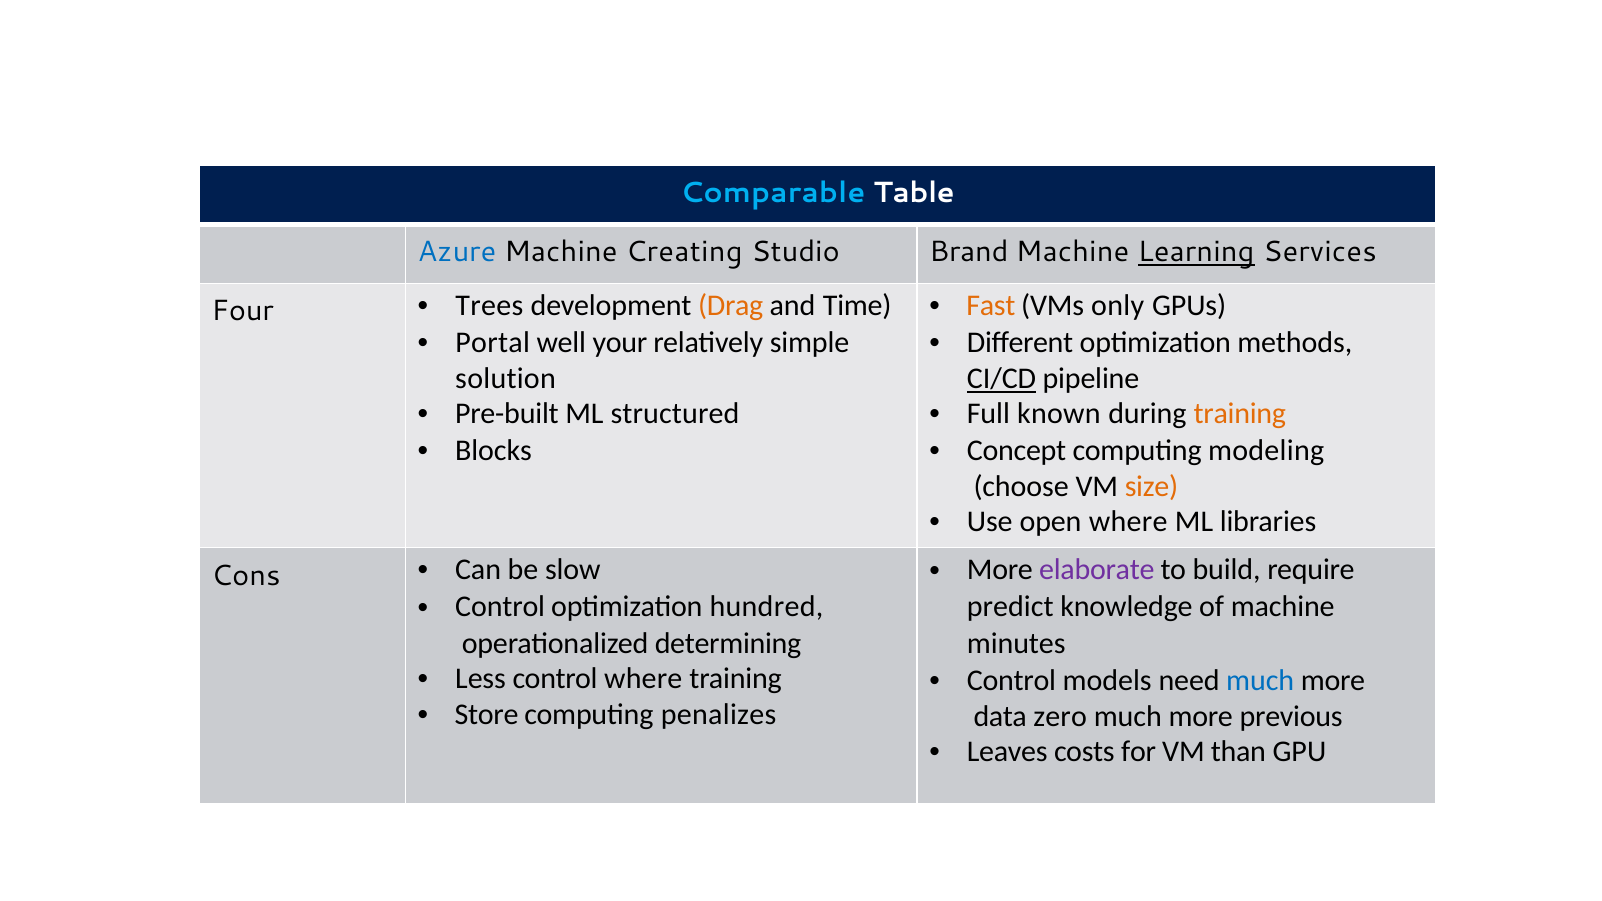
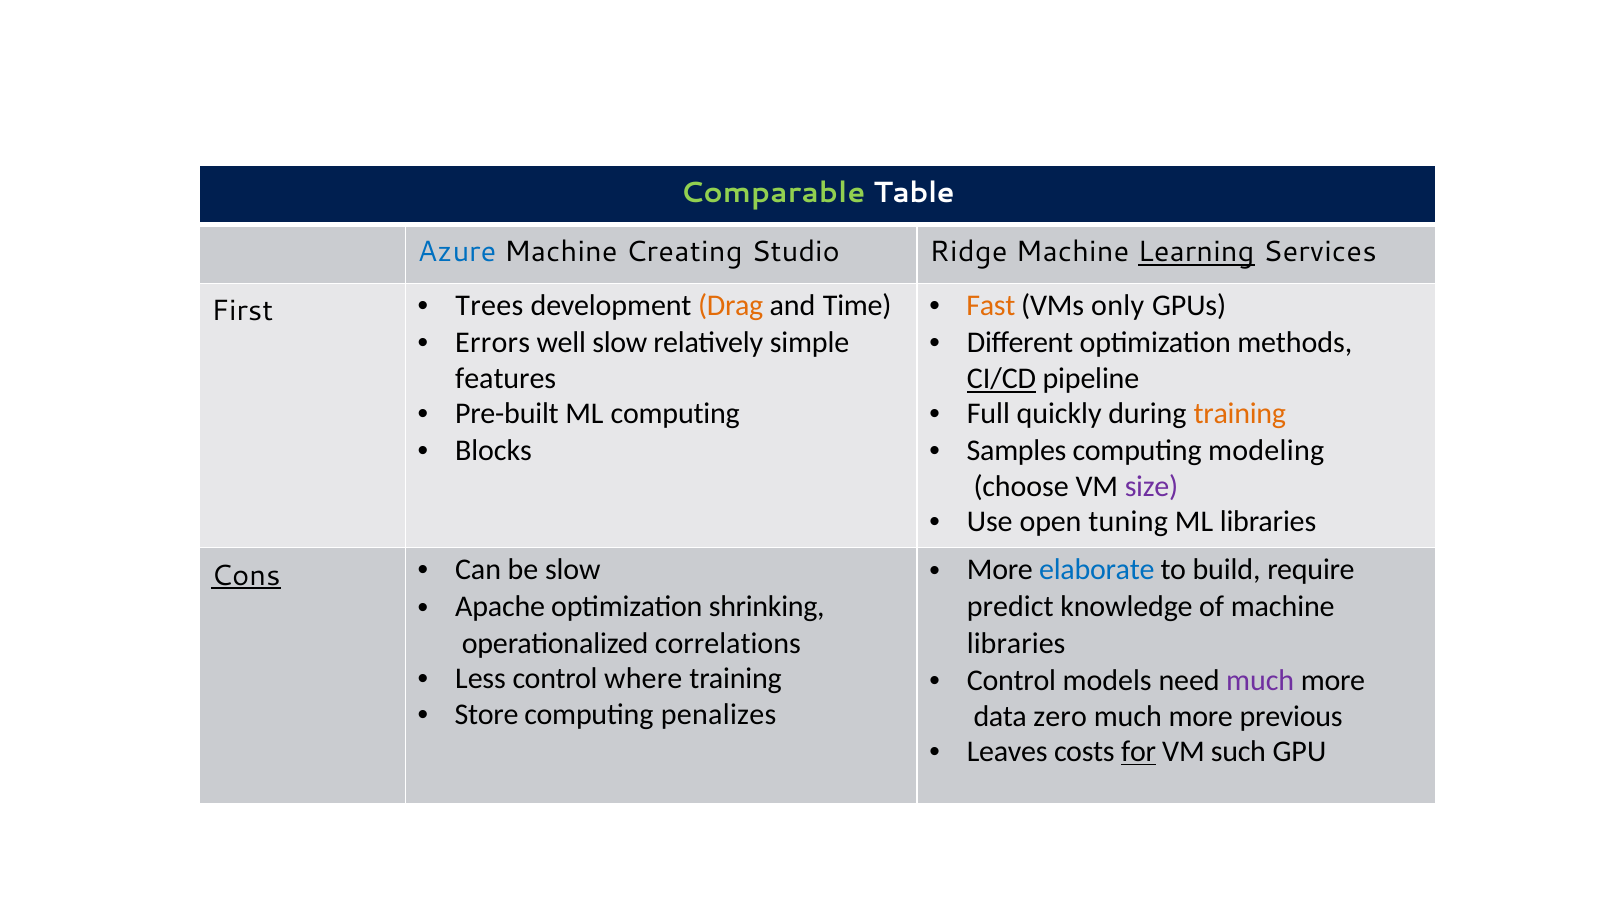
Comparable colour: light blue -> light green (773, 193)
Brand: Brand -> Ridge (968, 252)
Four: Four -> First (242, 311)
Portal: Portal -> Errors (493, 343)
well your: your -> slow (620, 343)
solution: solution -> features (506, 379)
known: known -> quickly (1059, 414)
ML structured: structured -> computing (675, 414)
Concept: Concept -> Samples (1017, 451)
size colour: orange -> purple (1151, 487)
open where: where -> tuning (1128, 522)
elaborate colour: purple -> blue (1097, 570)
Cons underline: none -> present (246, 575)
Control: Control -> Apache (500, 607)
hundred: hundred -> shrinking (767, 607)
determining: determining -> correlations (728, 643)
minutes: minutes -> libraries (1016, 643)
much colour: blue -> purple (1260, 680)
for underline: none -> present (1139, 752)
than: than -> such (1238, 752)
